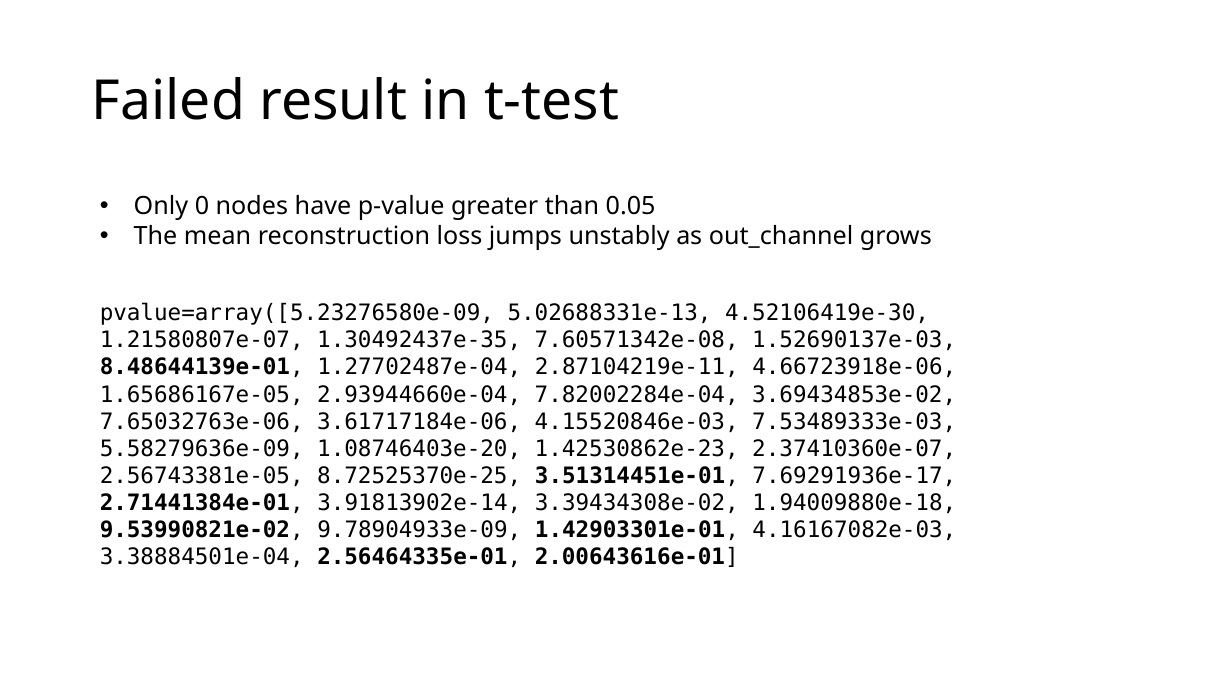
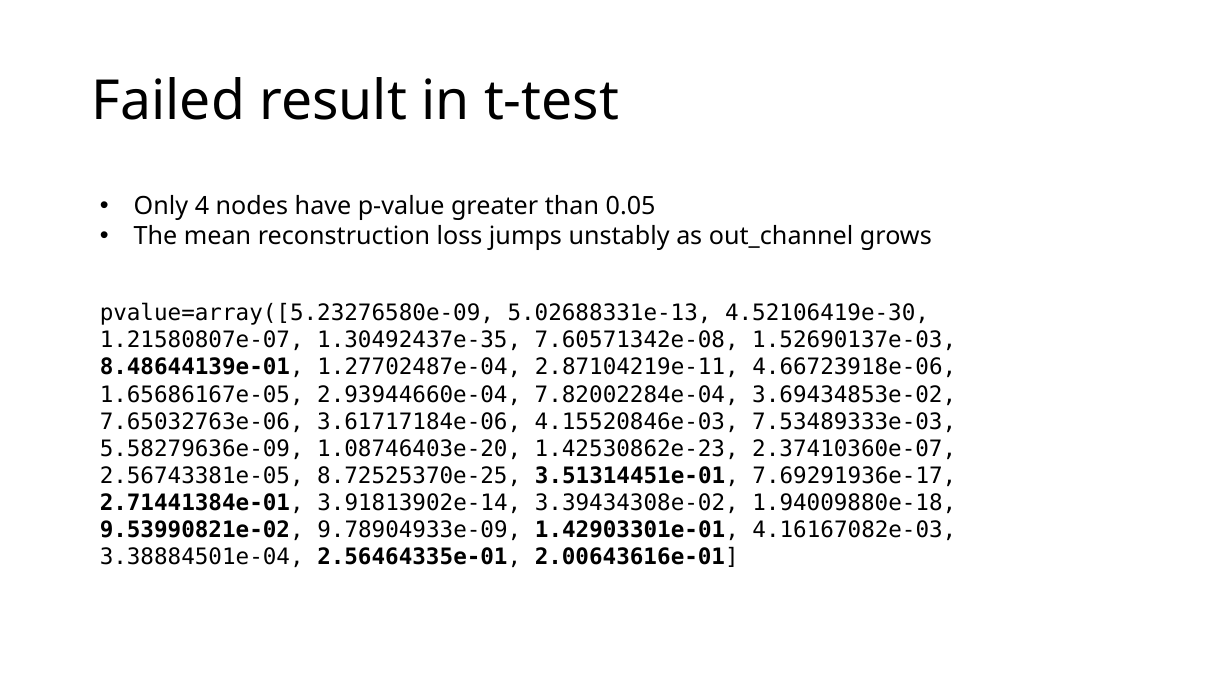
0: 0 -> 4 (202, 206)
